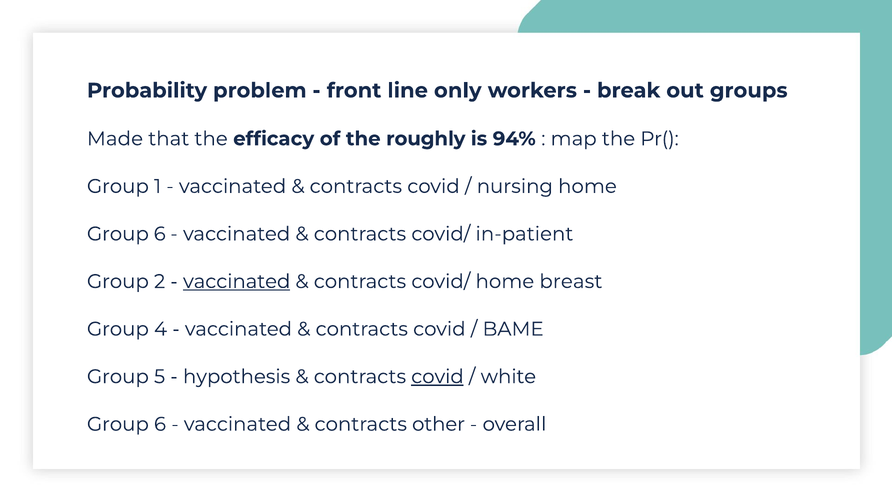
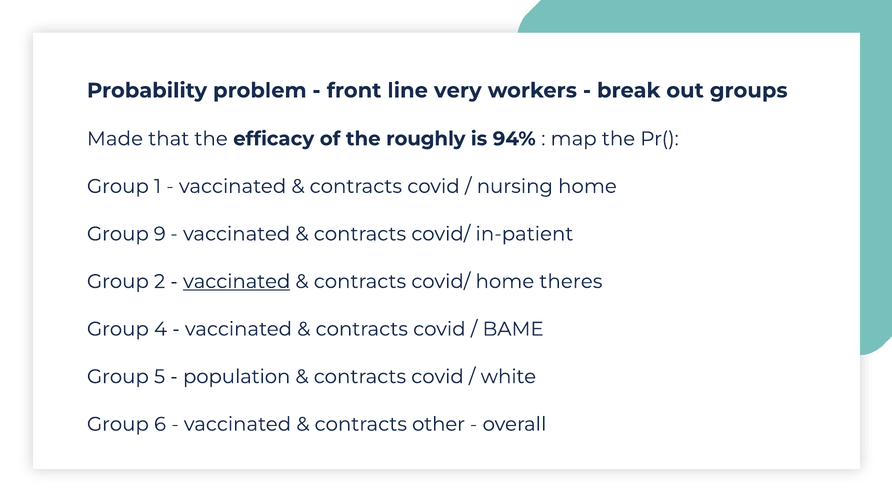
only: only -> very (458, 90)
6: 6 -> 9 (160, 234)
breast: breast -> theres (571, 281)
hypothesis: hypothesis -> population (237, 376)
covid underline: present -> none (437, 376)
